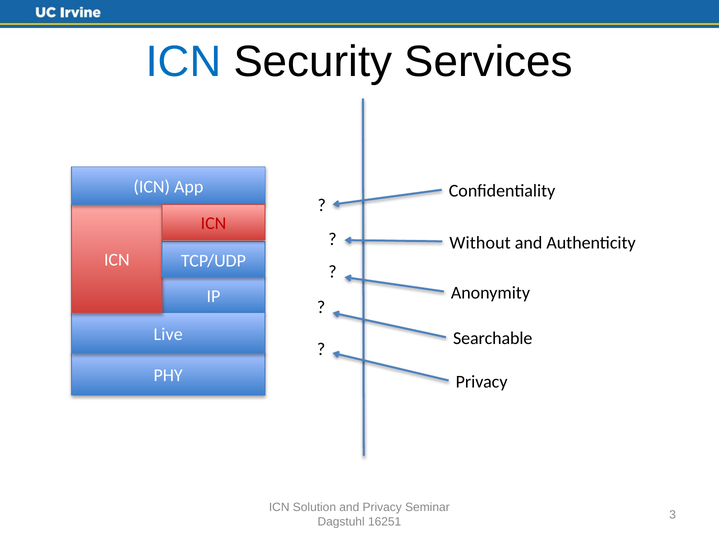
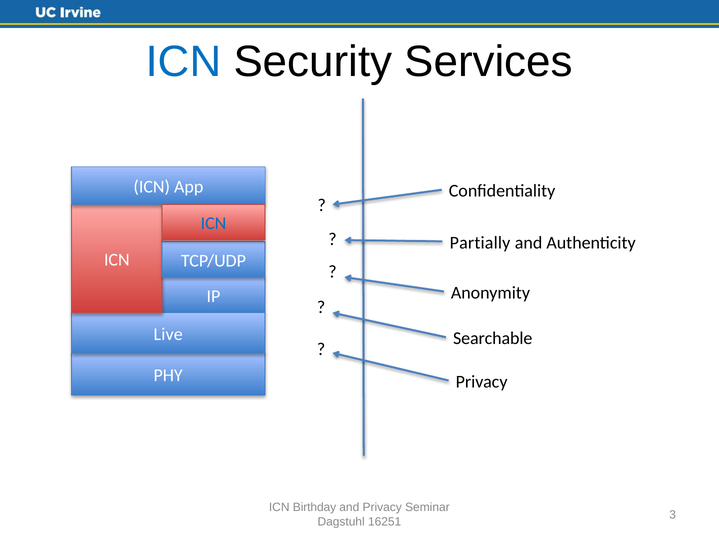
ICN colour: red -> blue (213, 224)
Without: Without -> Partially (480, 243)
Solution: Solution -> Birthday (315, 508)
